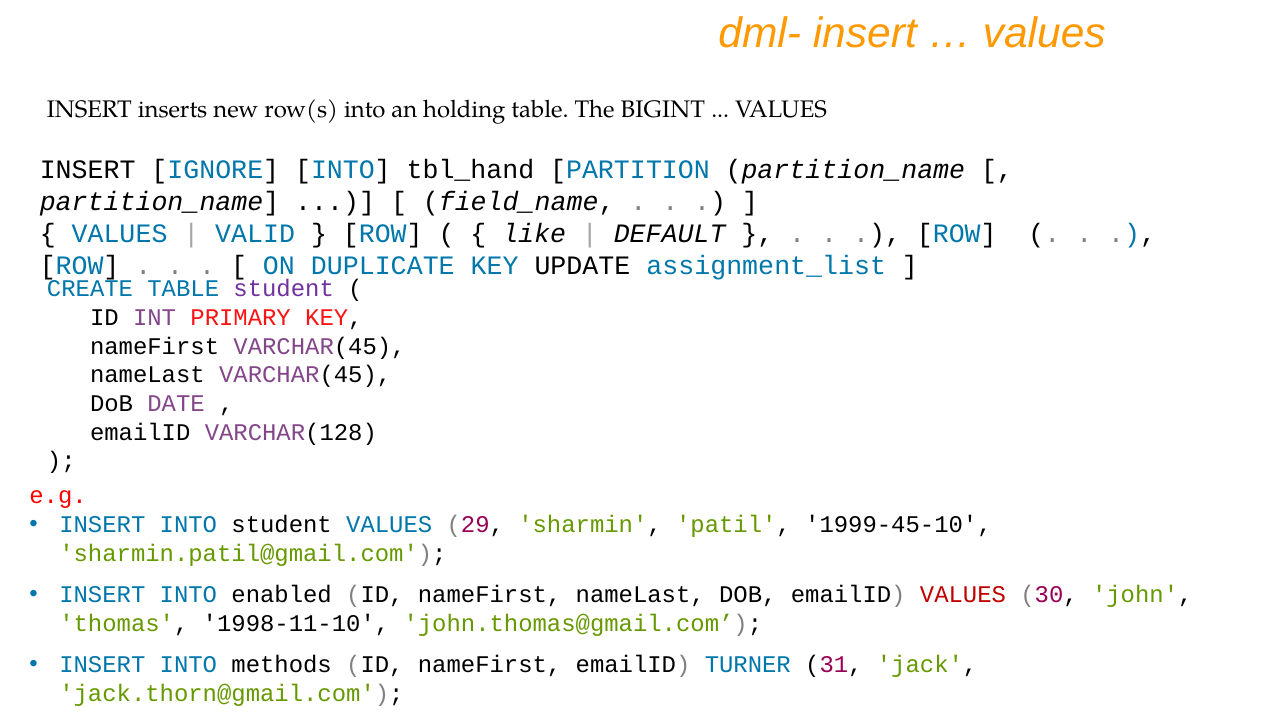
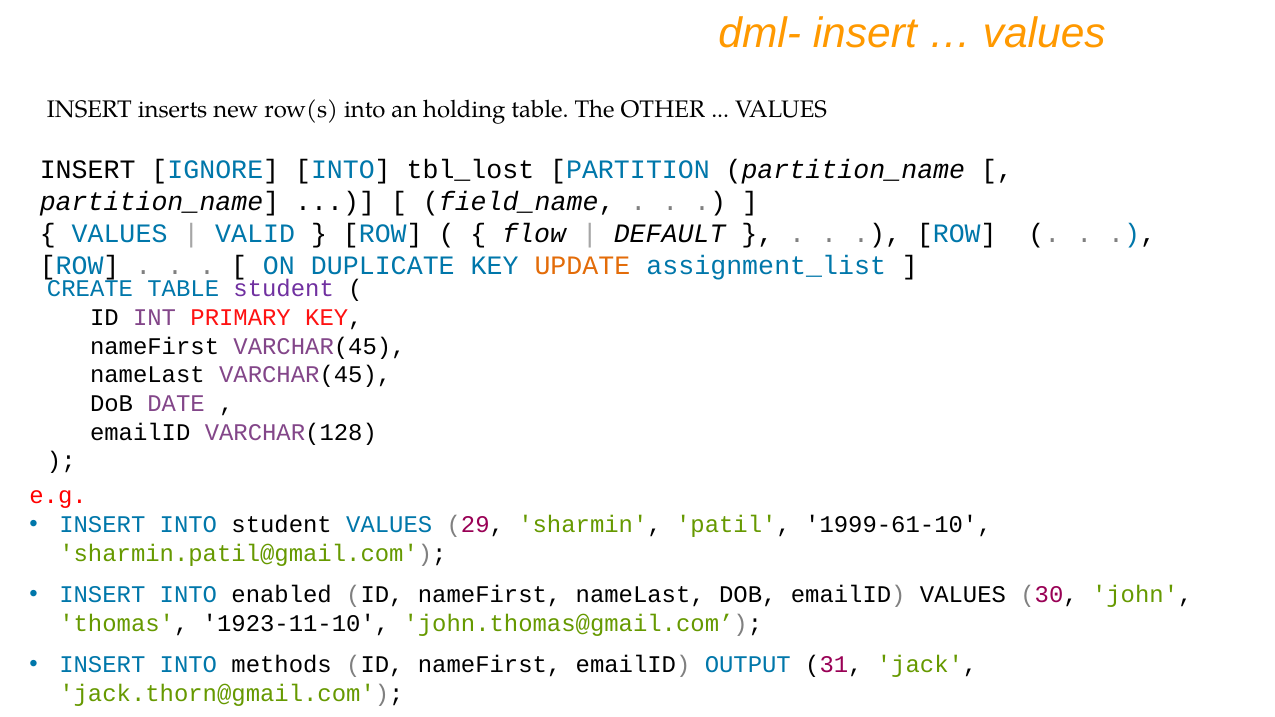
BIGINT: BIGINT -> OTHER (663, 110)
tbl_hand: tbl_hand -> tbl_lost (470, 170)
like: like -> flow (534, 234)
UPDATE colour: black -> orange (582, 266)
1999-45-10: 1999-45-10 -> 1999-61-10 (898, 525)
VALUES colour: red -> black (963, 595)
1998-11-10: 1998-11-10 -> 1923-11-10 (296, 624)
TURNER: TURNER -> OUTPUT (748, 665)
